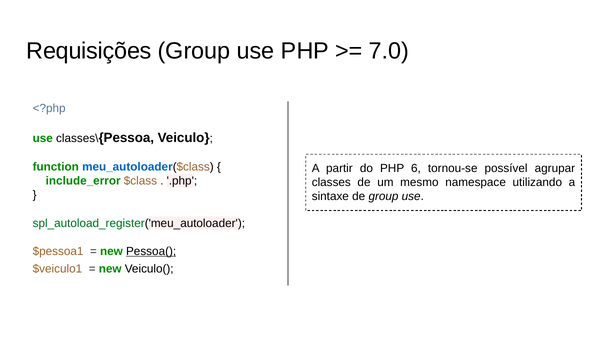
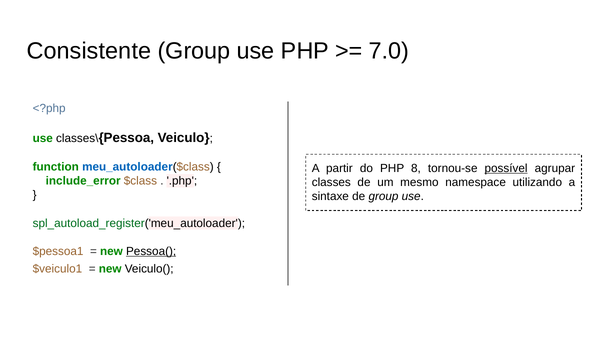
Requisições: Requisições -> Consistente (89, 51)
6: 6 -> 8 (416, 168)
possível underline: none -> present (506, 168)
